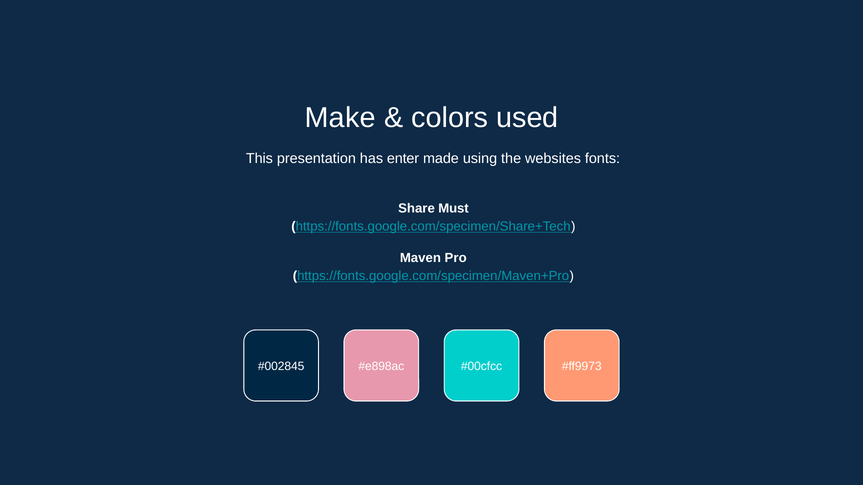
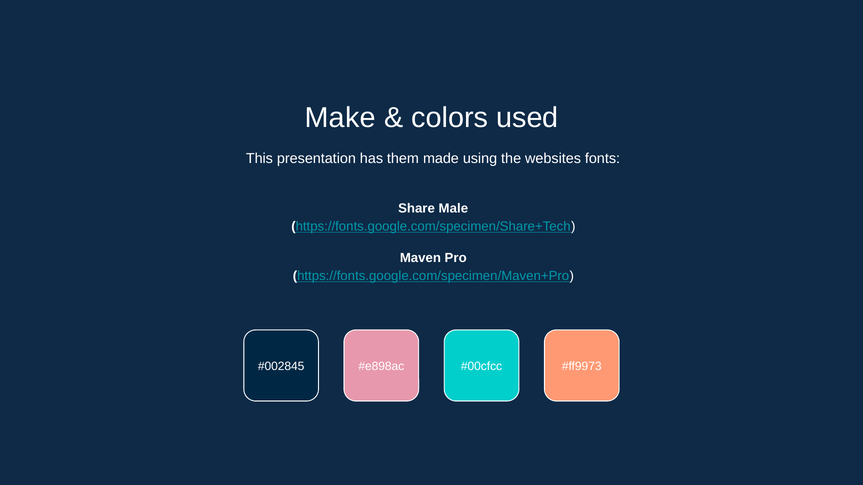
enter: enter -> them (403, 158)
Must: Must -> Male (453, 209)
